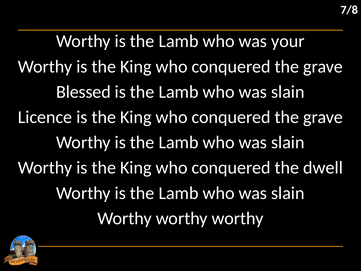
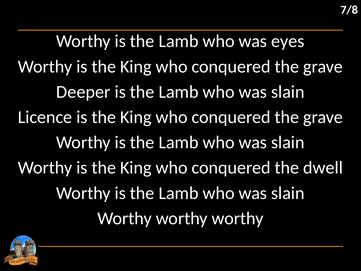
your: your -> eyes (288, 41)
Blessed: Blessed -> Deeper (83, 92)
